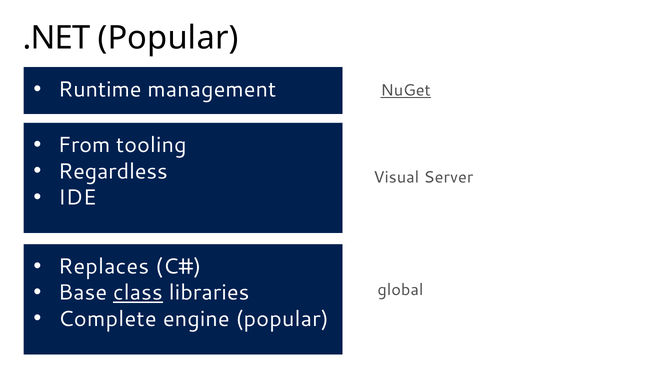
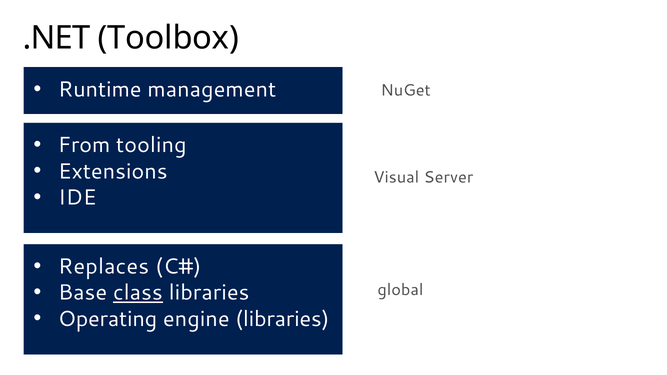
.NET Popular: Popular -> Toolbox (168, 38)
NuGet underline: present -> none (406, 90)
Regardless: Regardless -> Extensions (113, 171)
Complete: Complete -> Operating (108, 319)
engine popular: popular -> libraries (282, 319)
